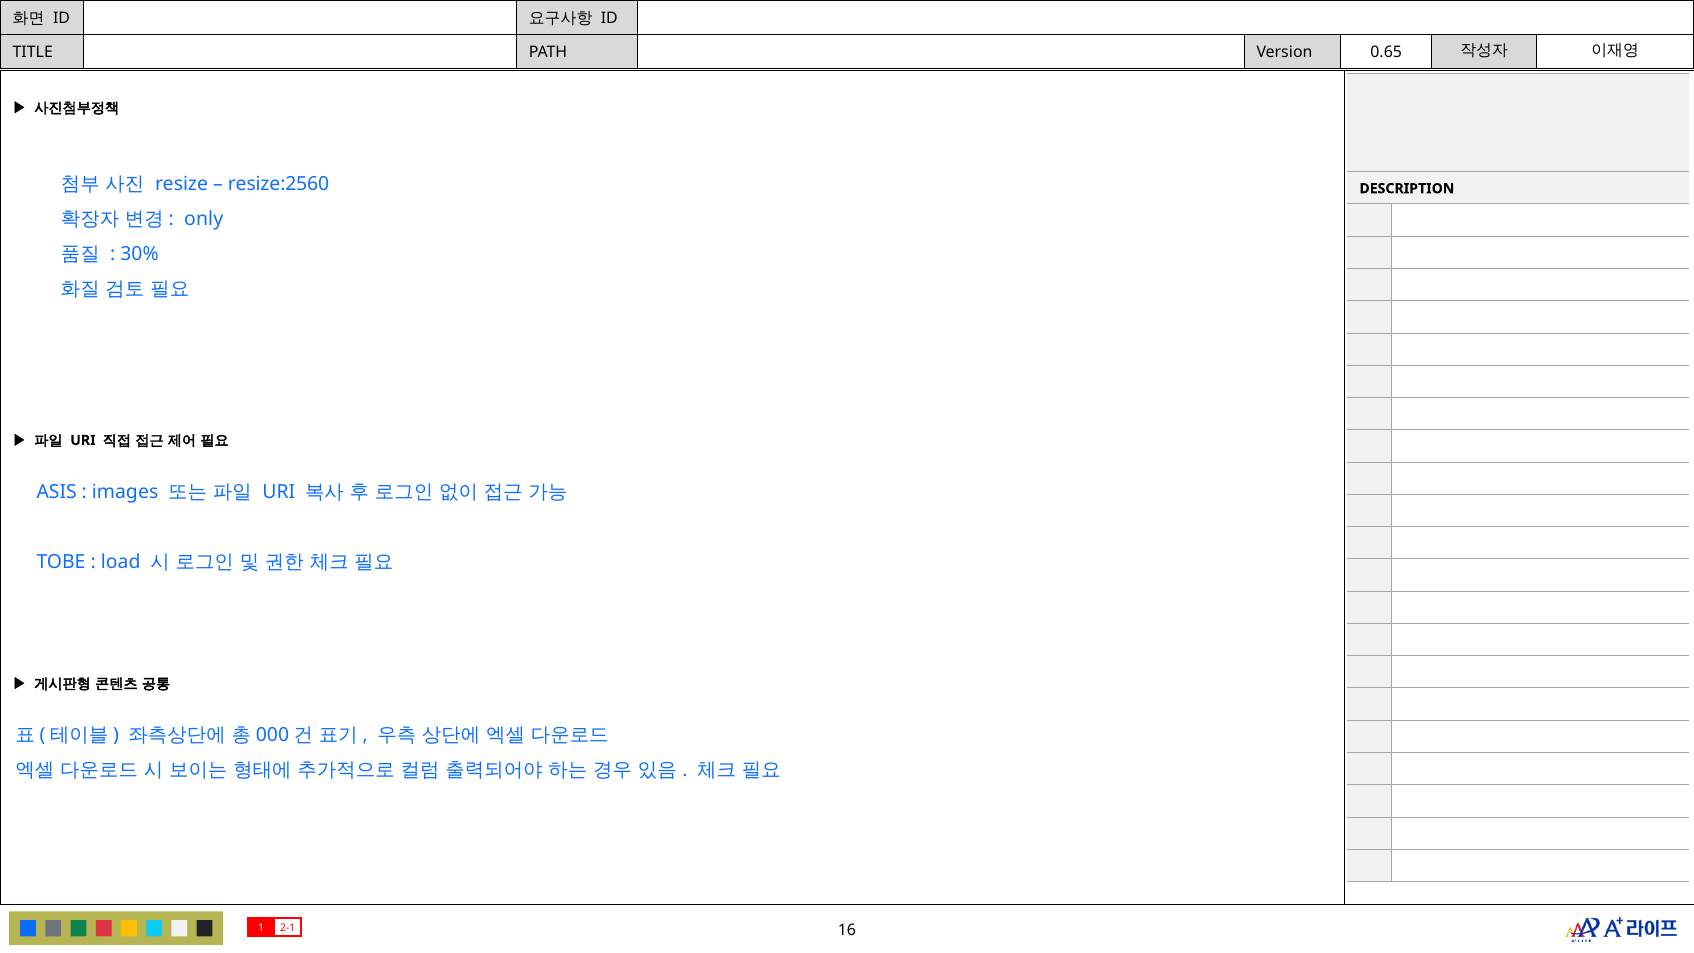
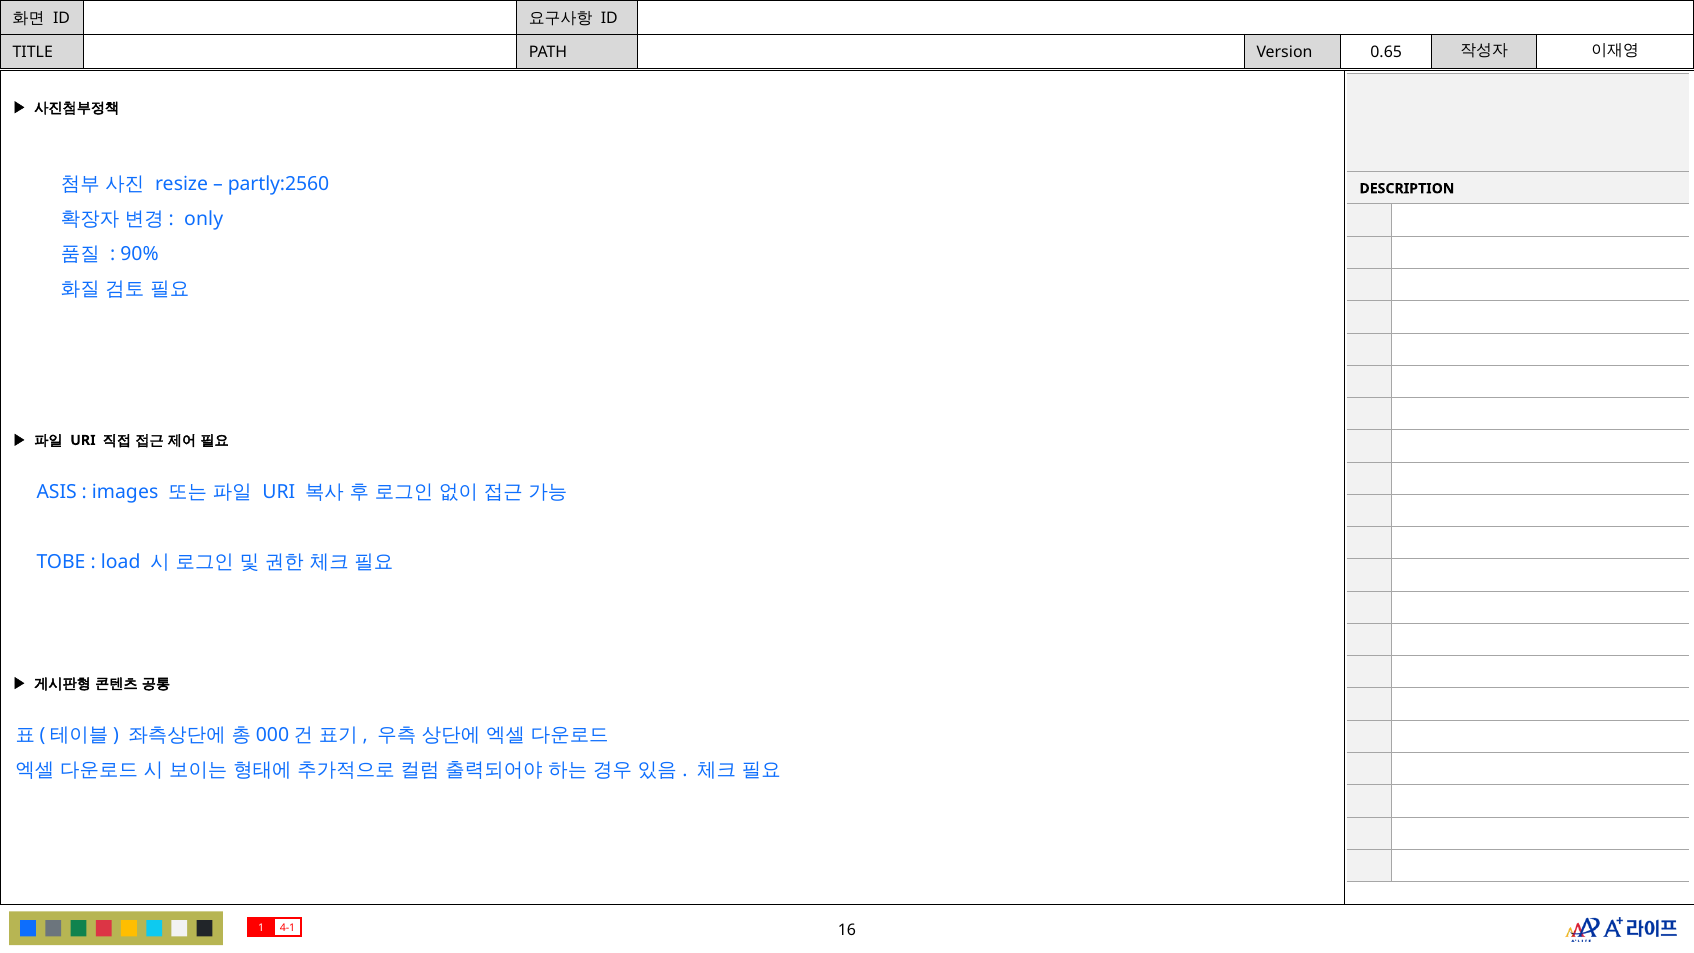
resize:2560: resize:2560 -> partly:2560 (279, 184)
30%: 30% -> 90% (140, 254)
2-1: 2-1 -> 4-1 (288, 928)
